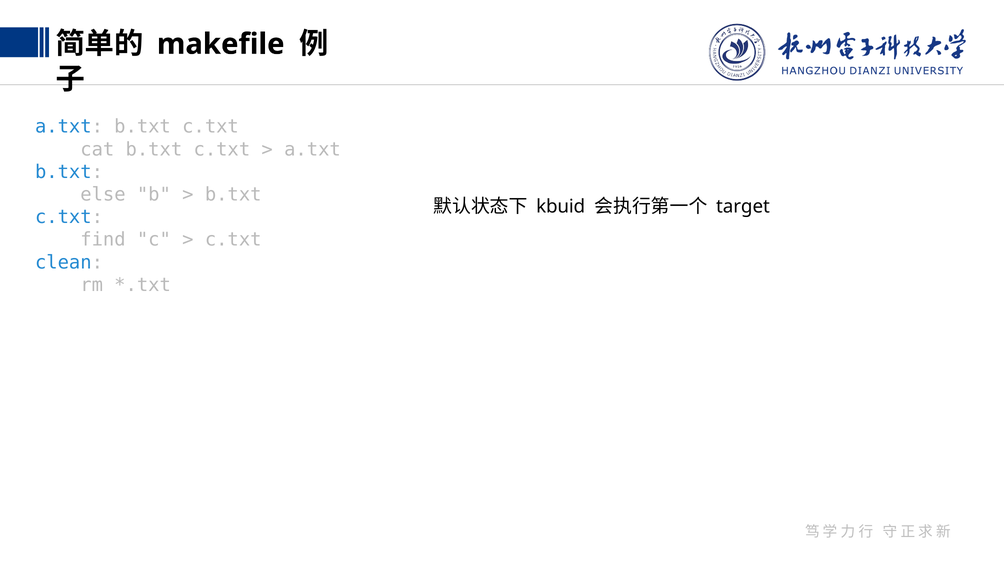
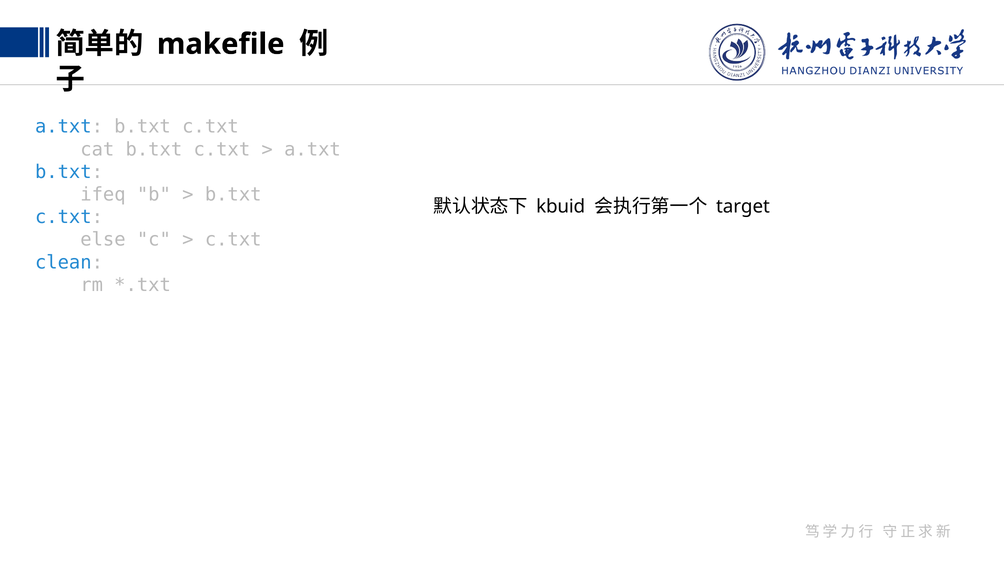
else: else -> ifeq (103, 194)
find: find -> else (103, 240)
